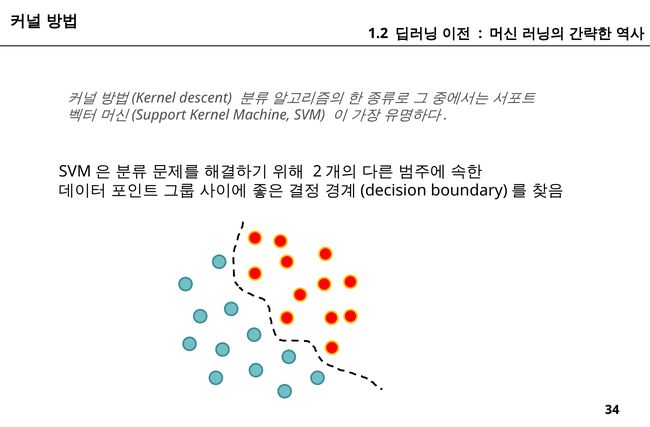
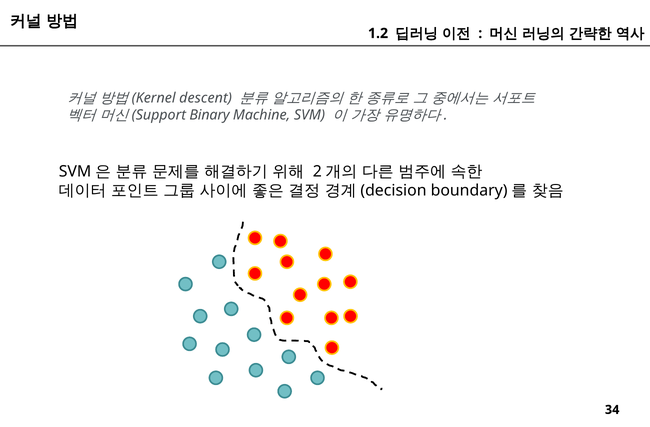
Kernel: Kernel -> Binary (210, 115)
